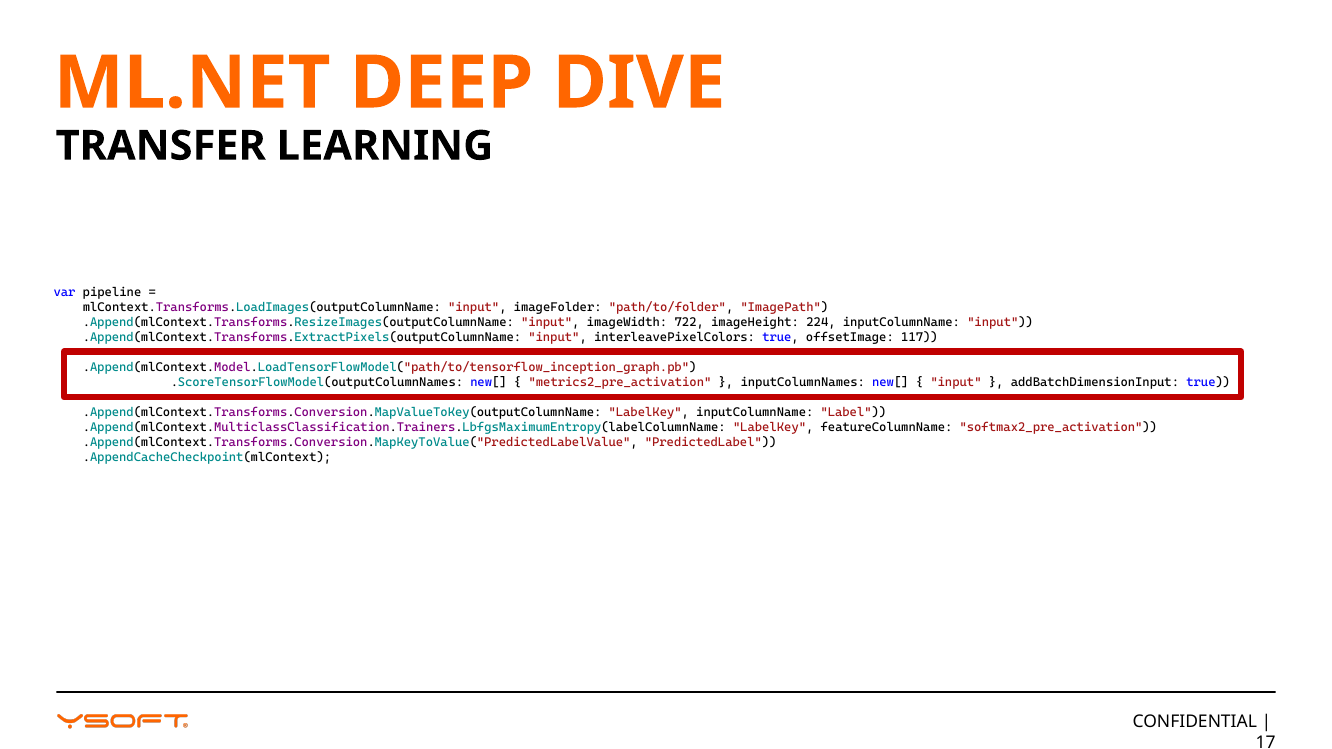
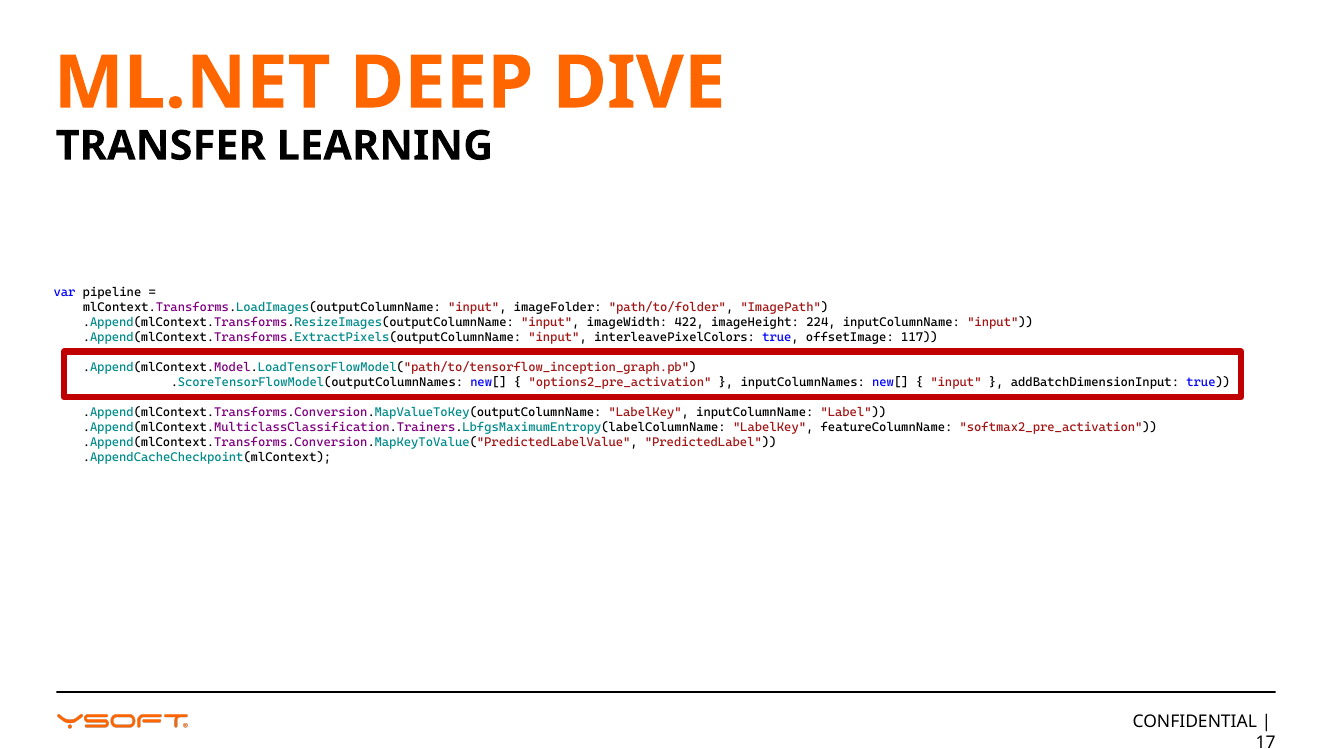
722: 722 -> 422 (689, 322)
metrics2_pre_activation: metrics2_pre_activation -> options2_pre_activation (620, 382)
